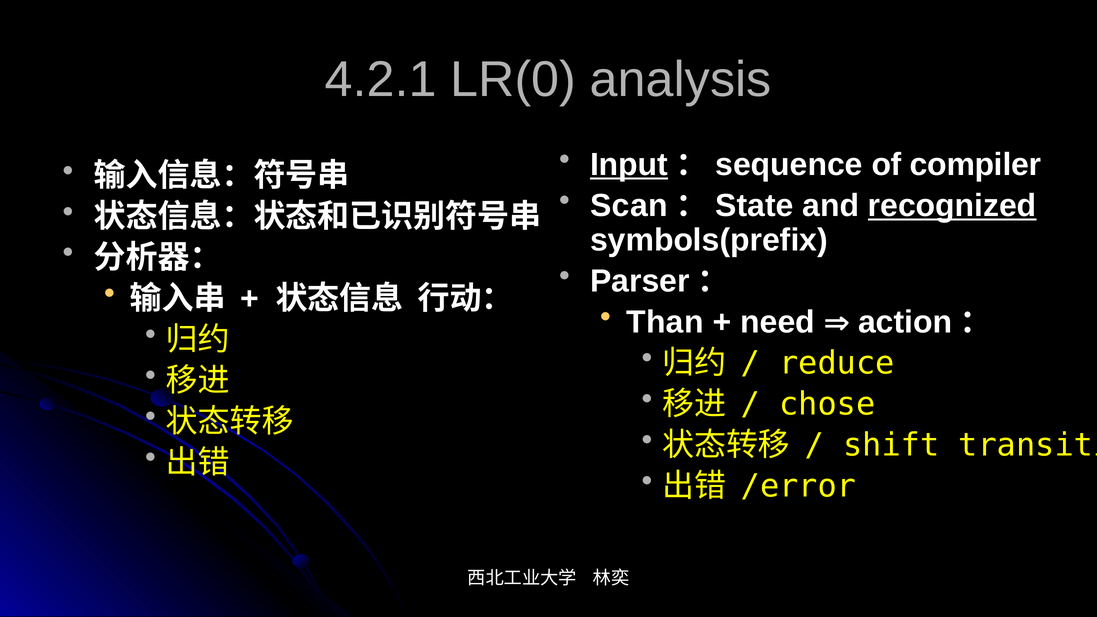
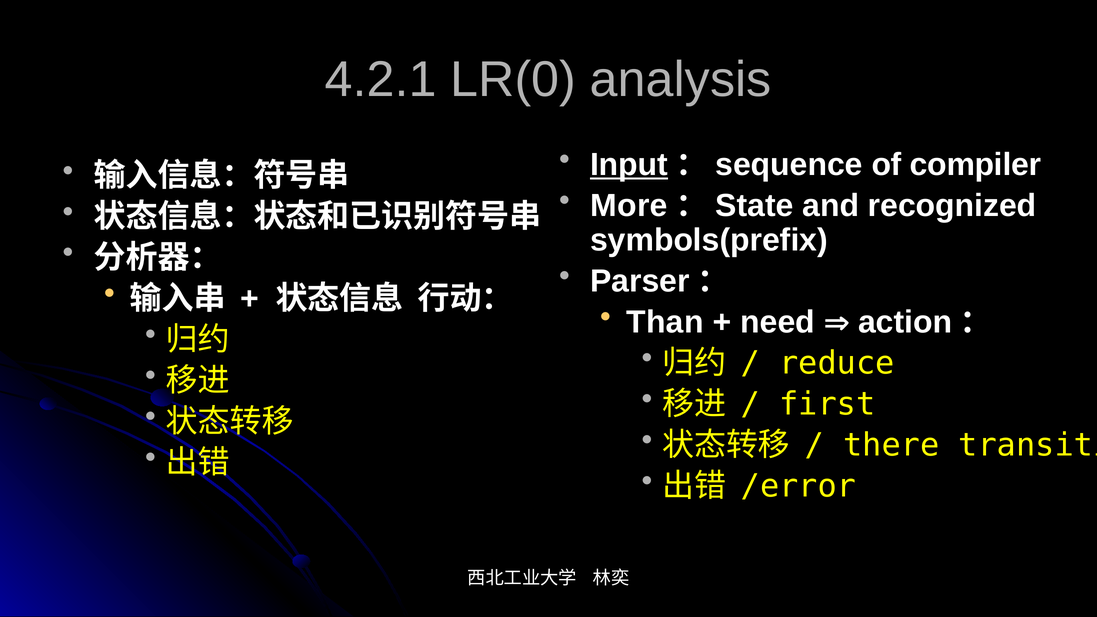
Scan: Scan -> More (629, 206)
recognized underline: present -> none (952, 206)
chose: chose -> first (827, 404)
shift: shift -> there (891, 445)
